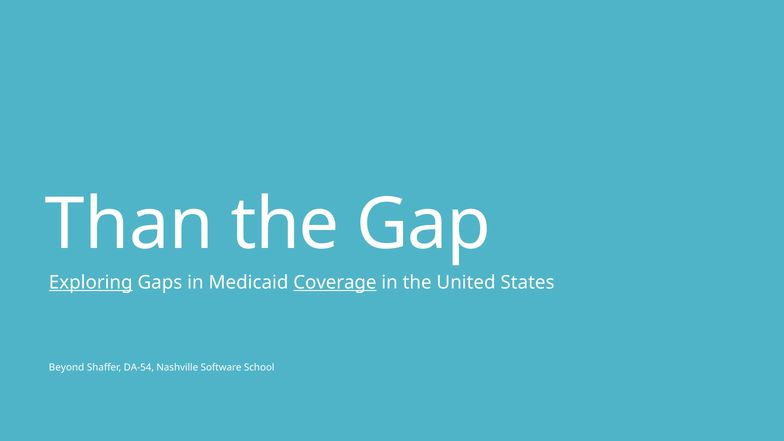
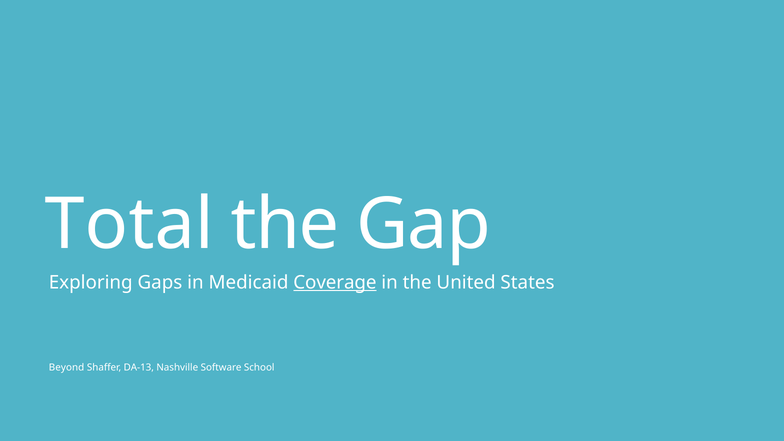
Than: Than -> Total (129, 225)
Exploring underline: present -> none (91, 283)
DA-54: DA-54 -> DA-13 (139, 368)
